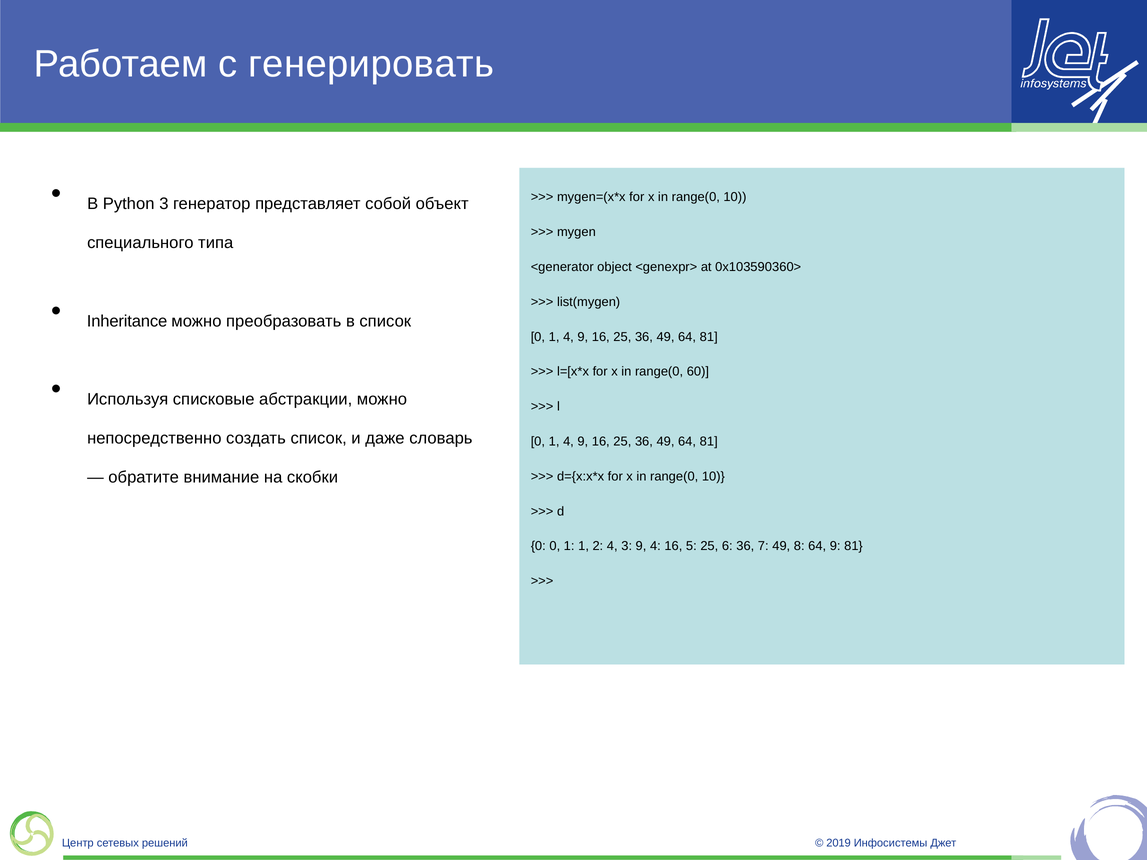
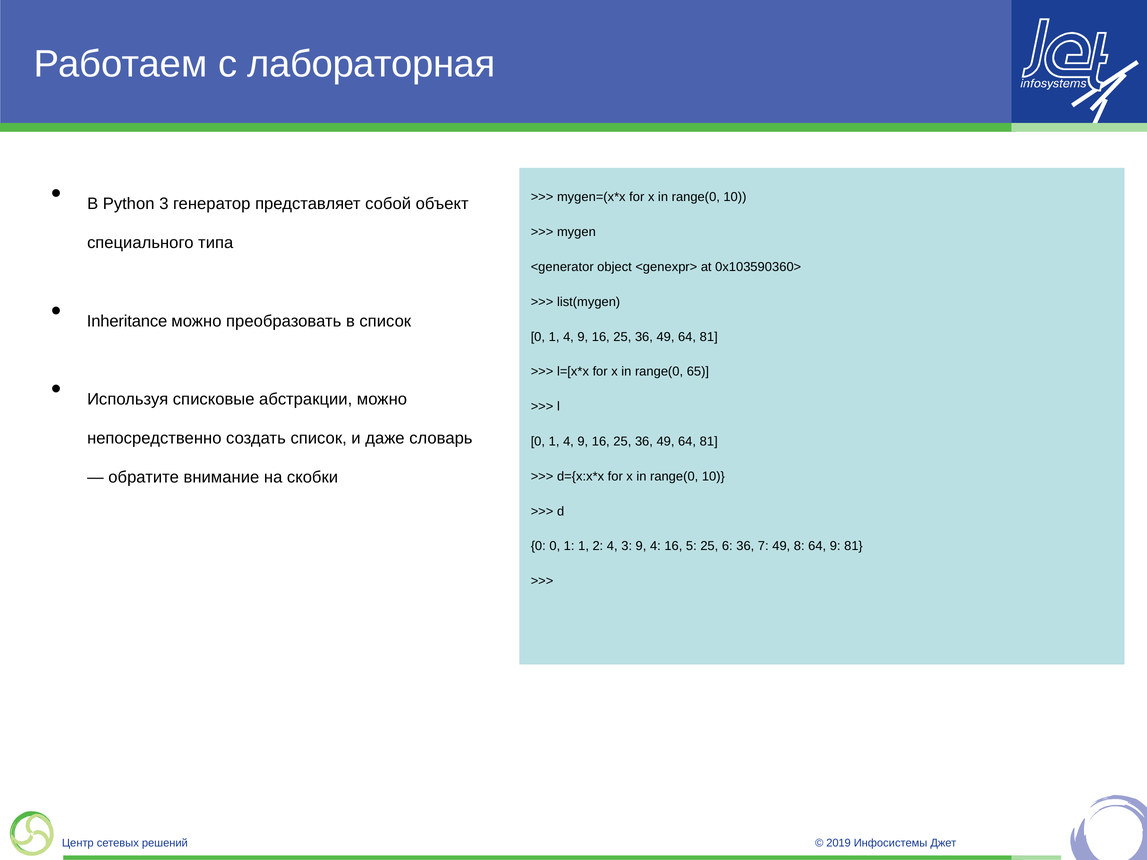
генерировать: генерировать -> лабораторная (371, 64)
60: 60 -> 65 (698, 372)
